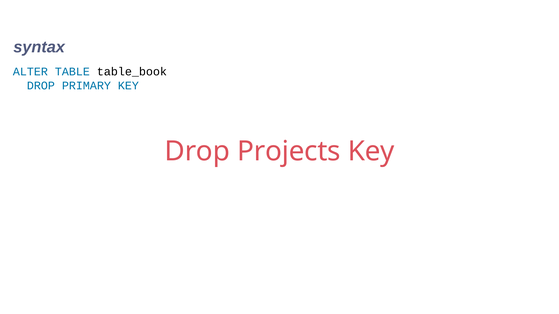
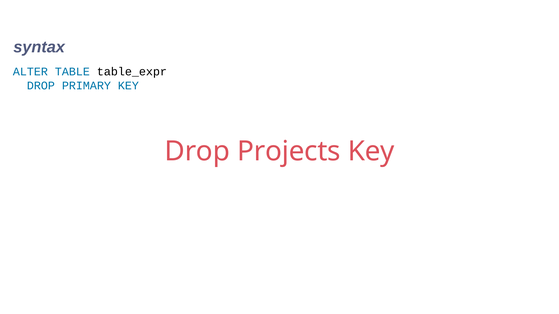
table_book: table_book -> table_expr (132, 72)
